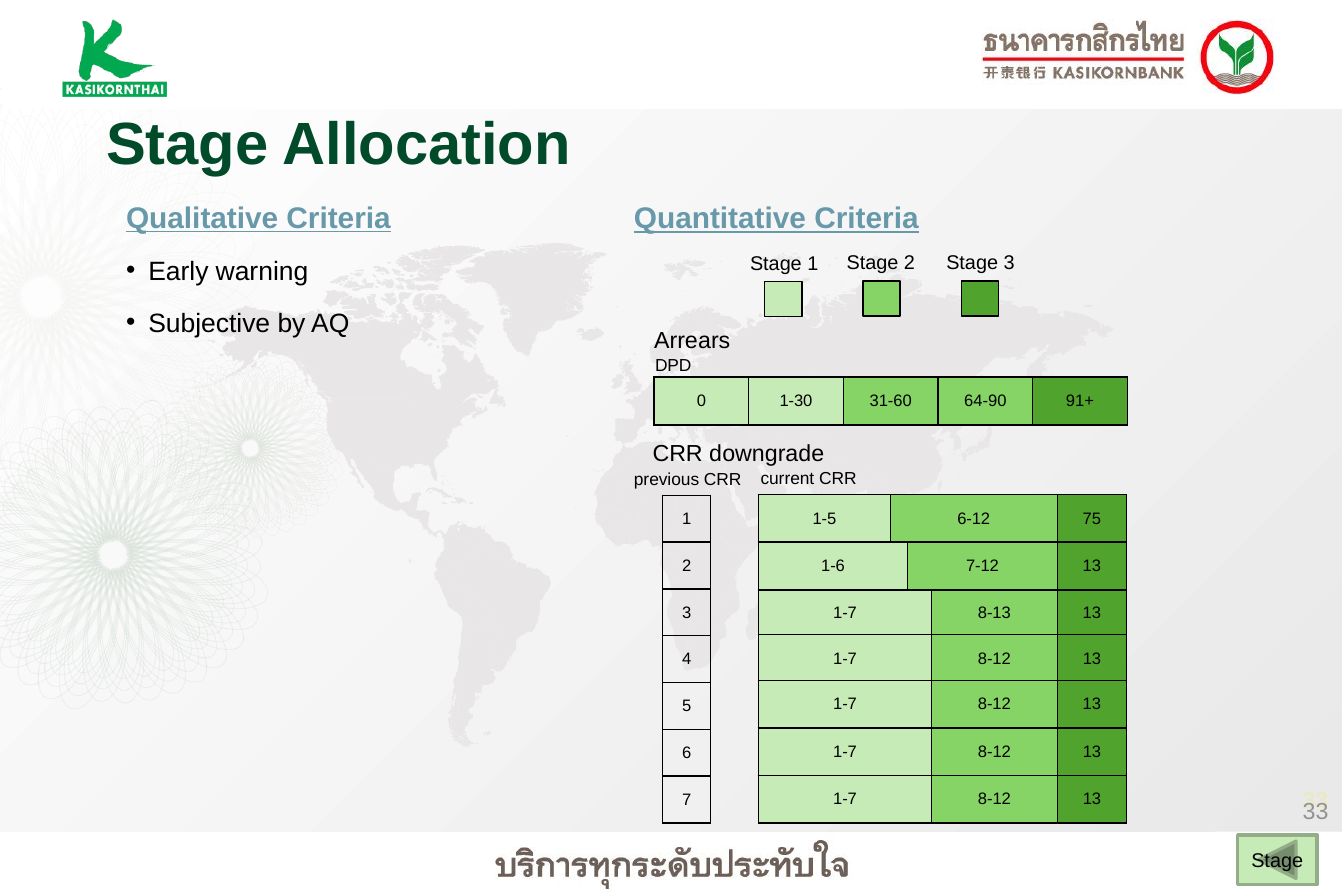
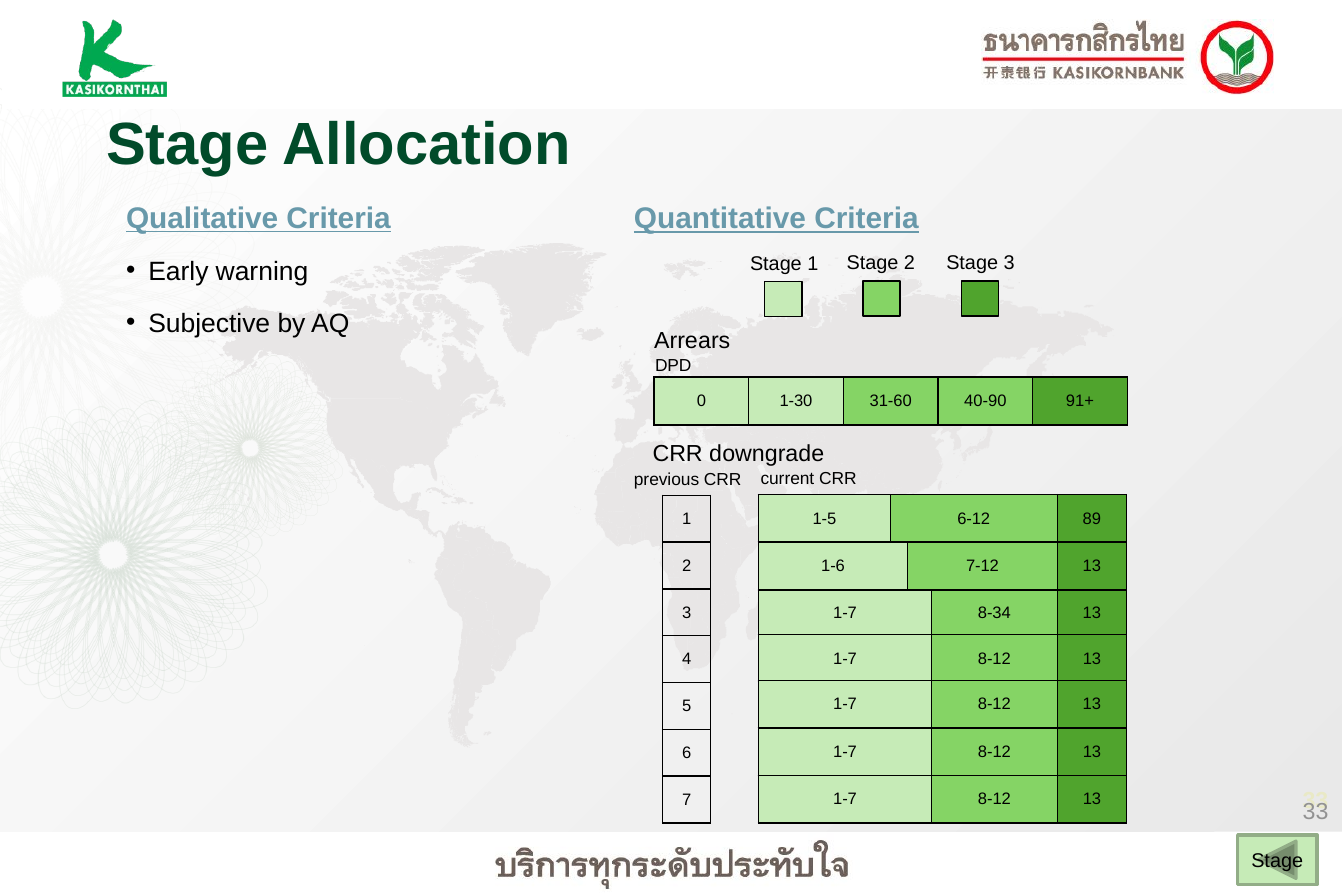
64-90: 64-90 -> 40-90 (985, 402)
75: 75 -> 89 (1092, 519)
8-13: 8-13 -> 8-34 (994, 613)
